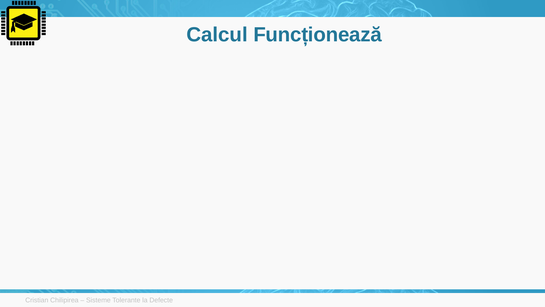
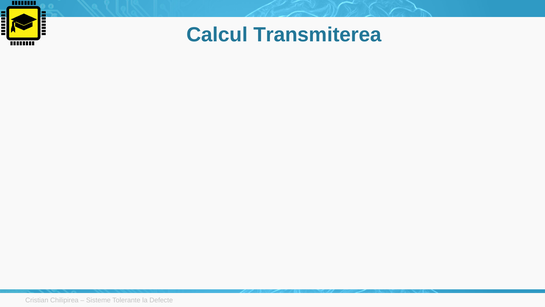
Funcționează: Funcționează -> Transmiterea (317, 35)
